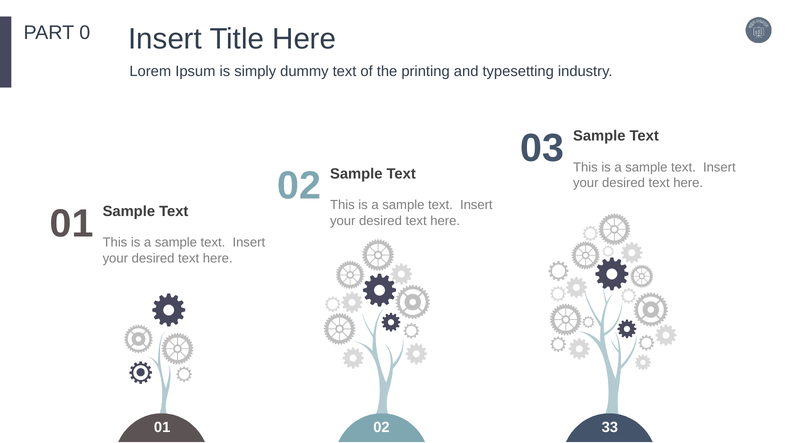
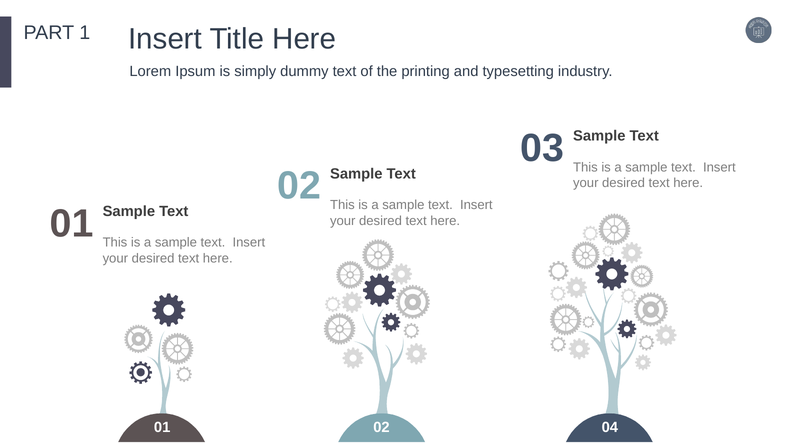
0: 0 -> 1 (85, 33)
33: 33 -> 04 (610, 427)
